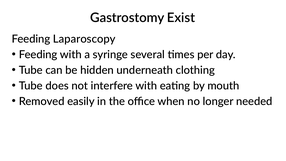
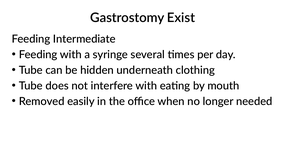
Laparoscopy: Laparoscopy -> Intermediate (84, 39)
